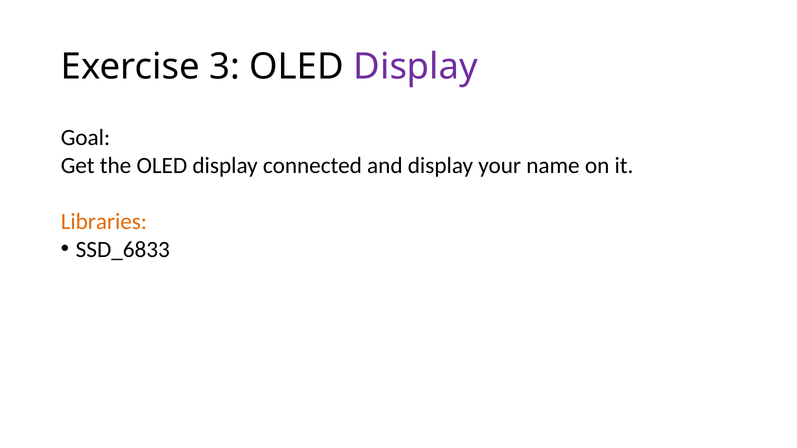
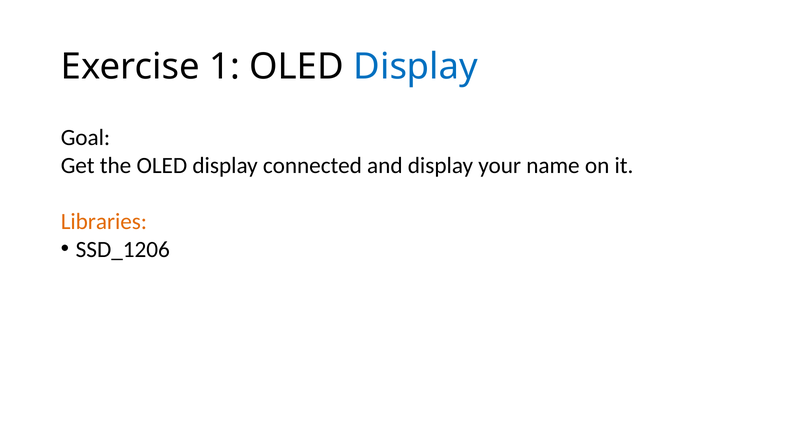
3: 3 -> 1 (224, 67)
Display colour: purple -> blue (416, 67)
SSD_6833: SSD_6833 -> SSD_1206 (123, 250)
